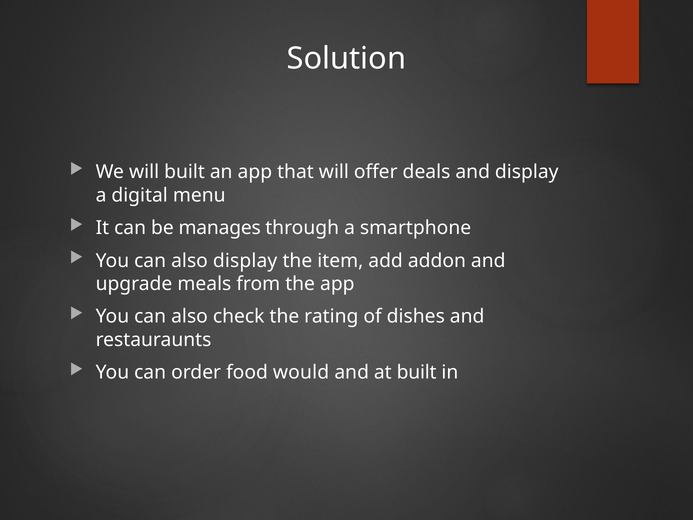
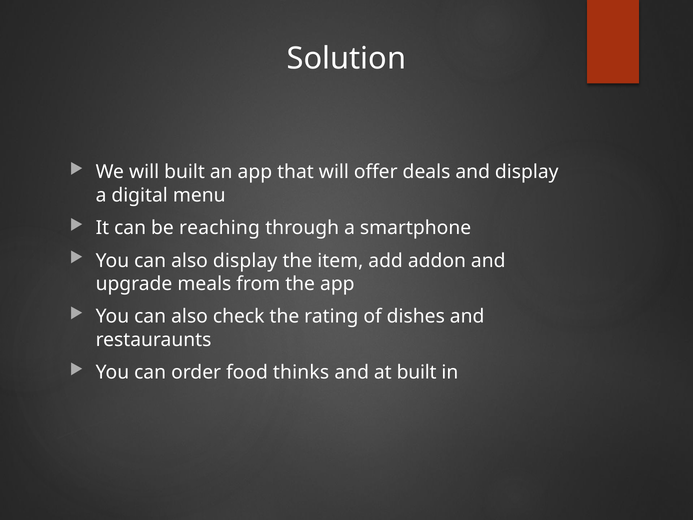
manages: manages -> reaching (219, 228)
would: would -> thinks (301, 372)
